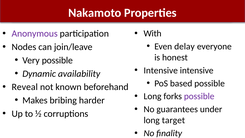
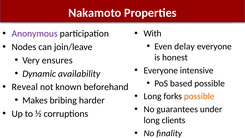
Very possible: possible -> ensures (57, 60)
Intensive: Intensive -> Everyone (161, 70)
possible colour: purple -> orange (199, 96)
target: target -> clients (174, 120)
